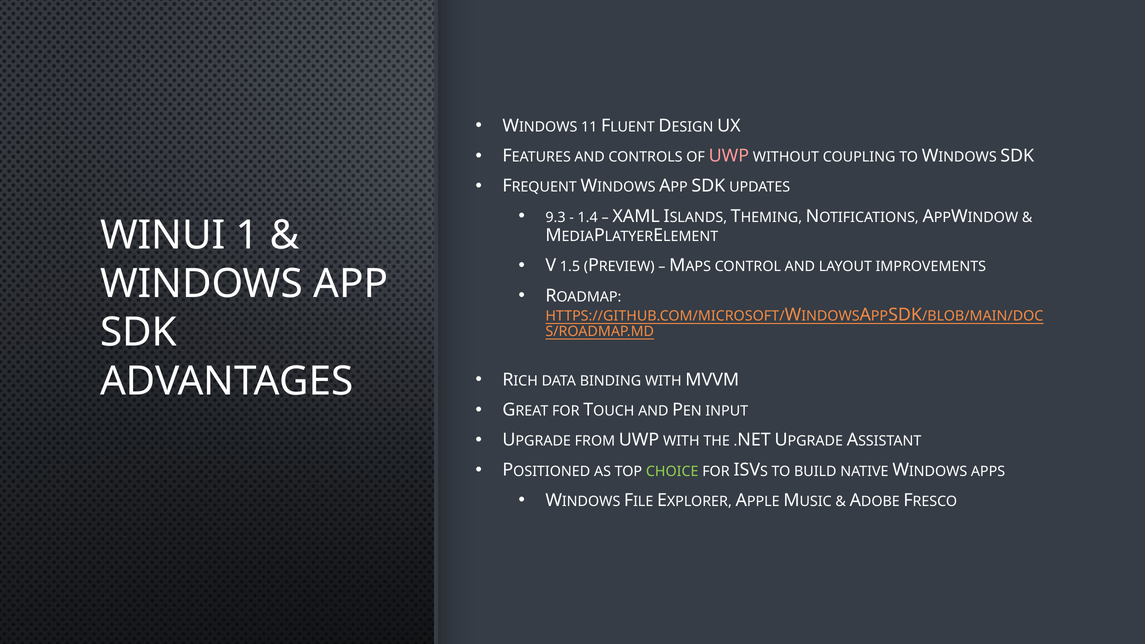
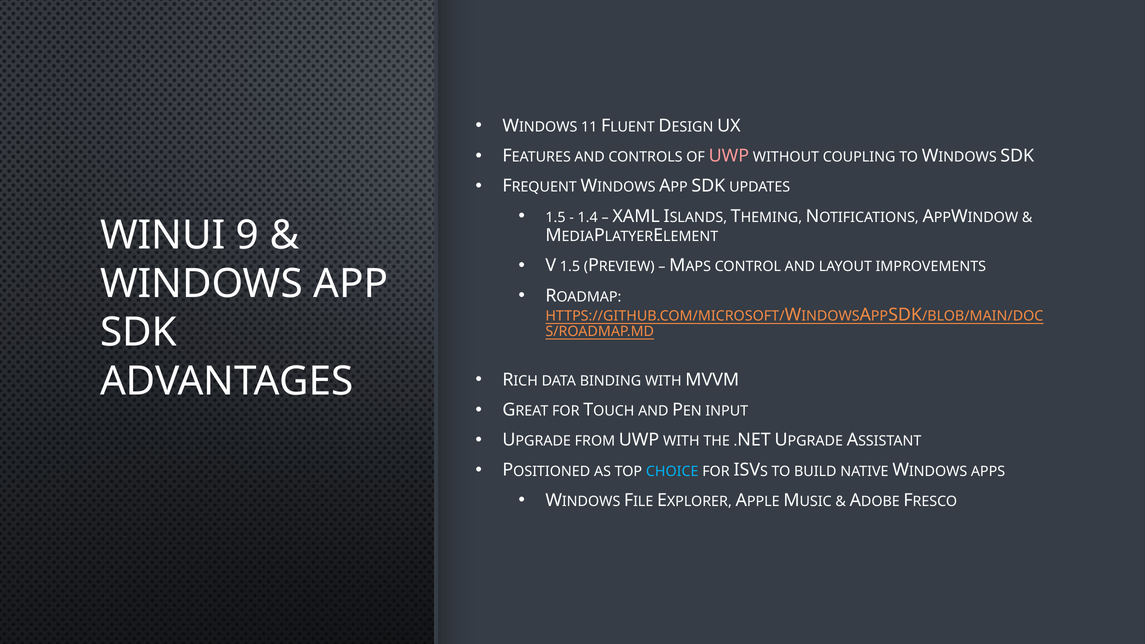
9.3: 9.3 -> 1.5 (555, 217)
1: 1 -> 9 (248, 235)
CHOICE colour: light green -> light blue (672, 471)
